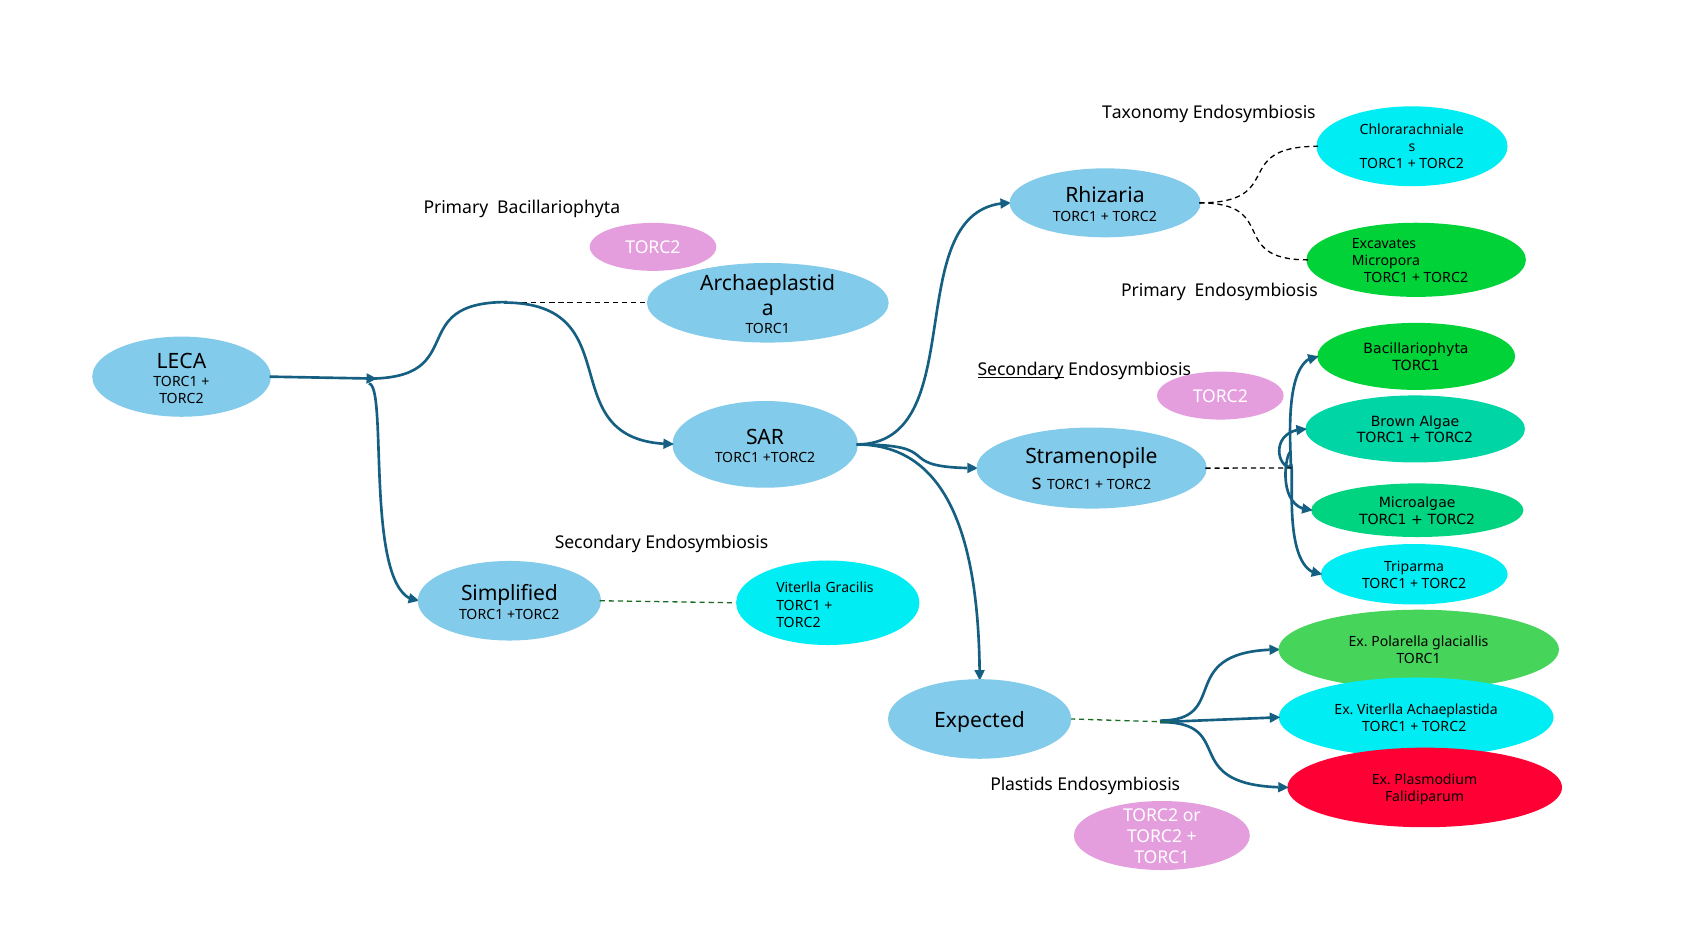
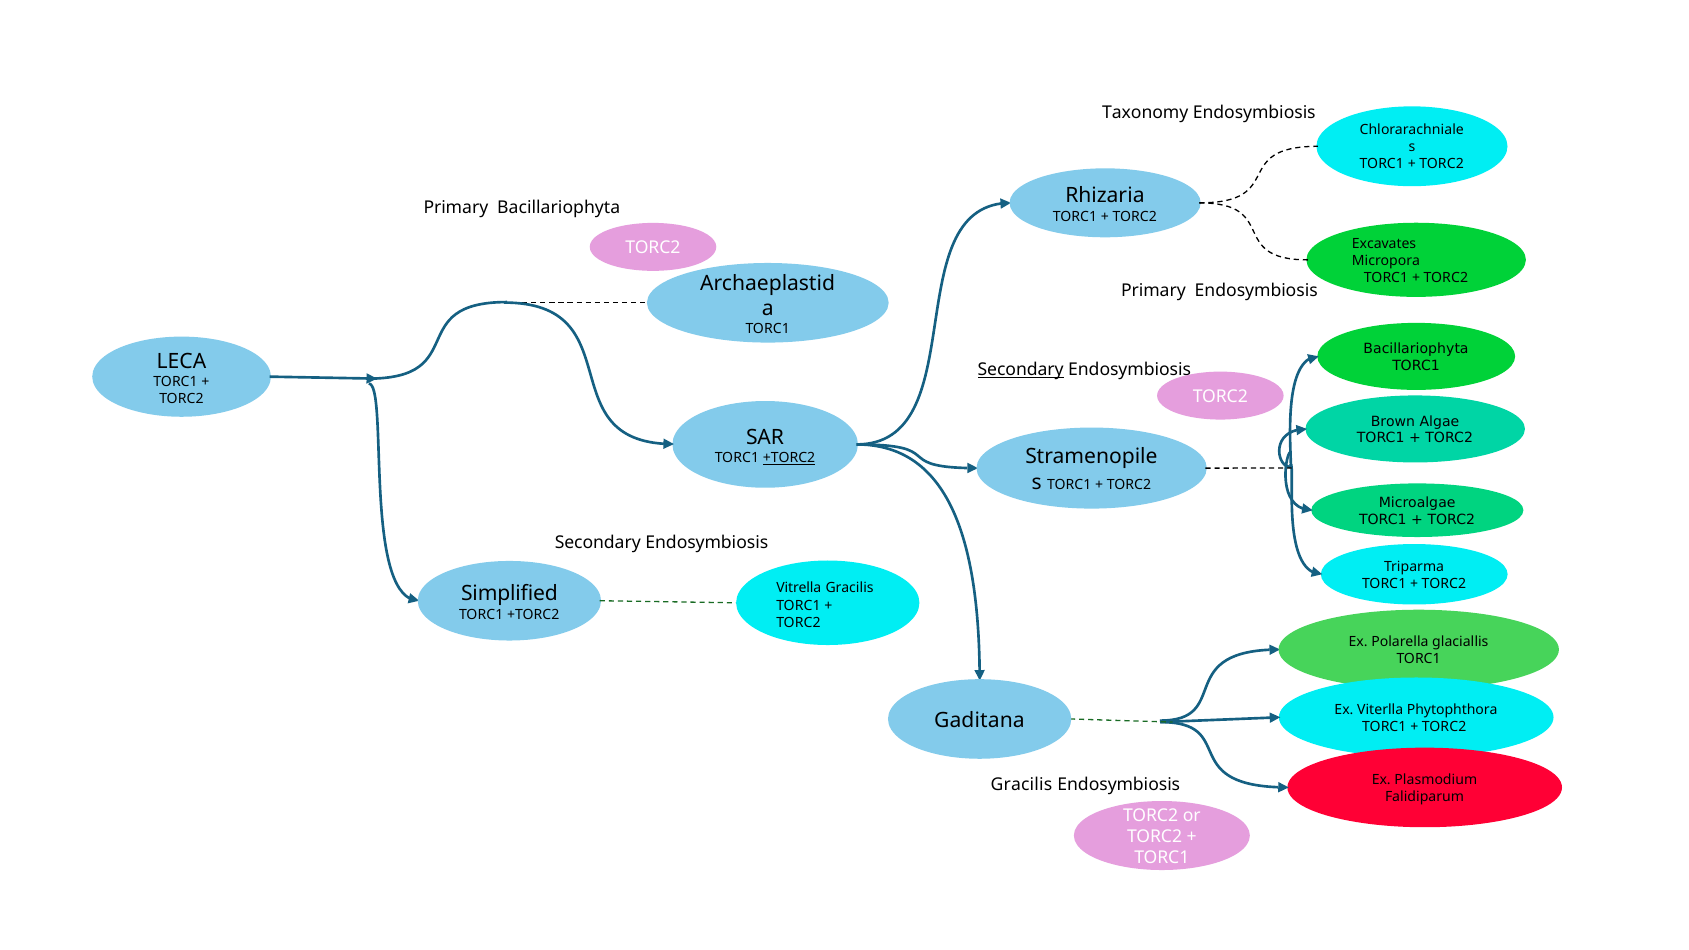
+TORC2 underline: none -> present (789, 458)
Viterlla: Viterlla -> Vitrella (799, 588)
Achaeplastida: Achaeplastida -> Phytophthora (1452, 710)
Expected: Expected -> Gaditana (979, 720)
Plastids: Plastids -> Gracilis (1021, 785)
